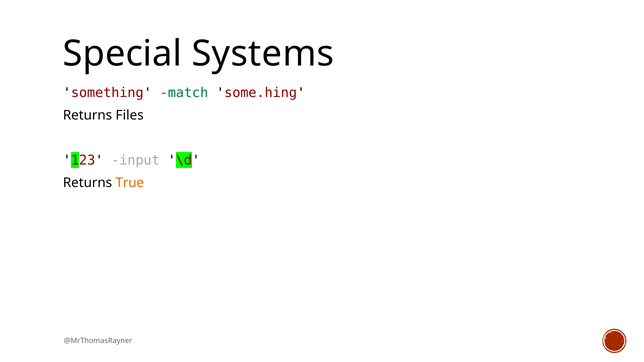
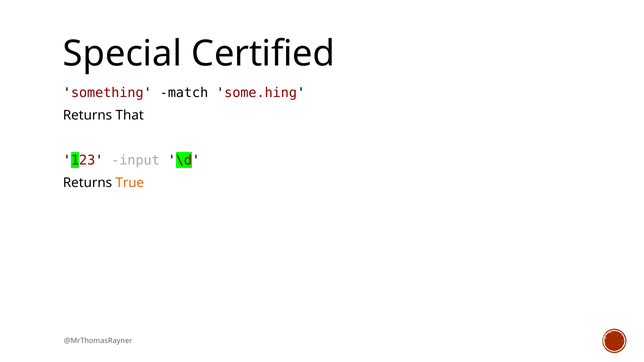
Systems: Systems -> Certified (263, 54)
match colour: green -> black (184, 93)
Files: Files -> That (130, 115)
